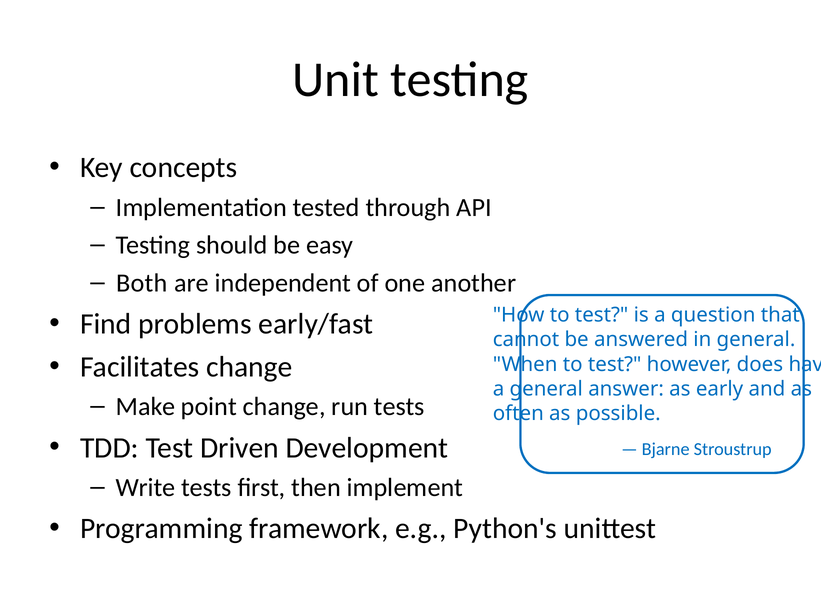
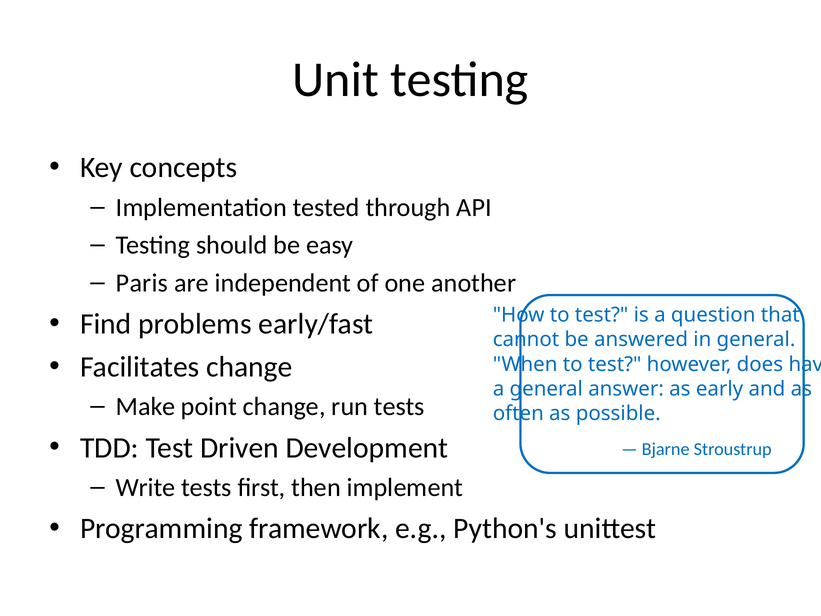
Both: Both -> Paris (142, 283)
